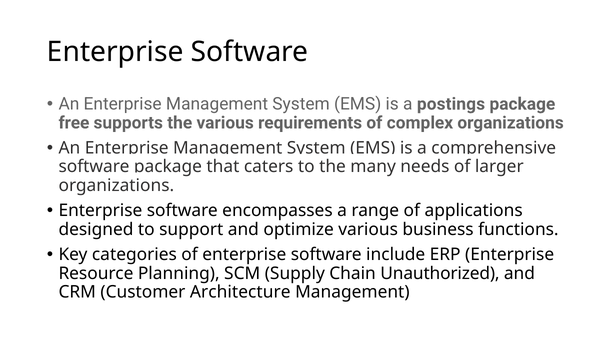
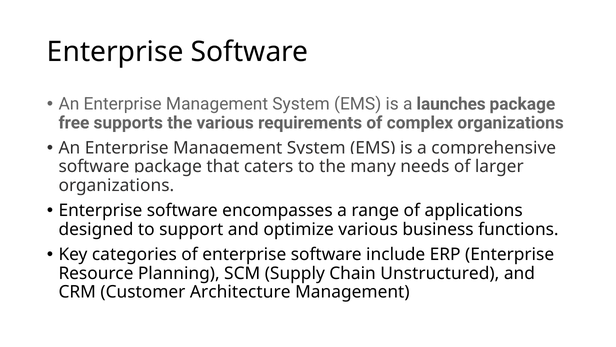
postings: postings -> launches (451, 104)
Unauthorized: Unauthorized -> Unstructured (440, 273)
